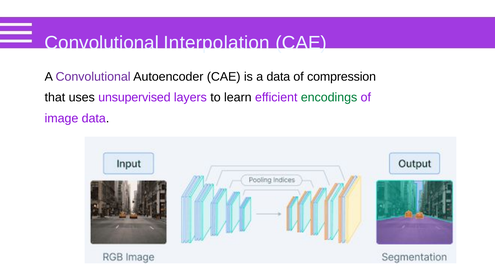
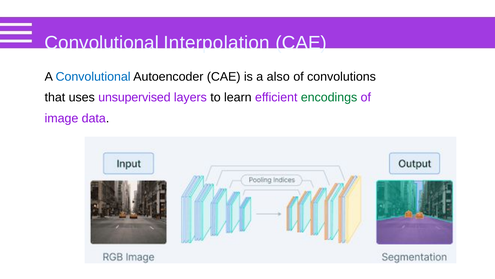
Convolutional colour: purple -> blue (93, 77)
a data: data -> also (278, 77)
compression: compression -> convolutions (342, 77)
